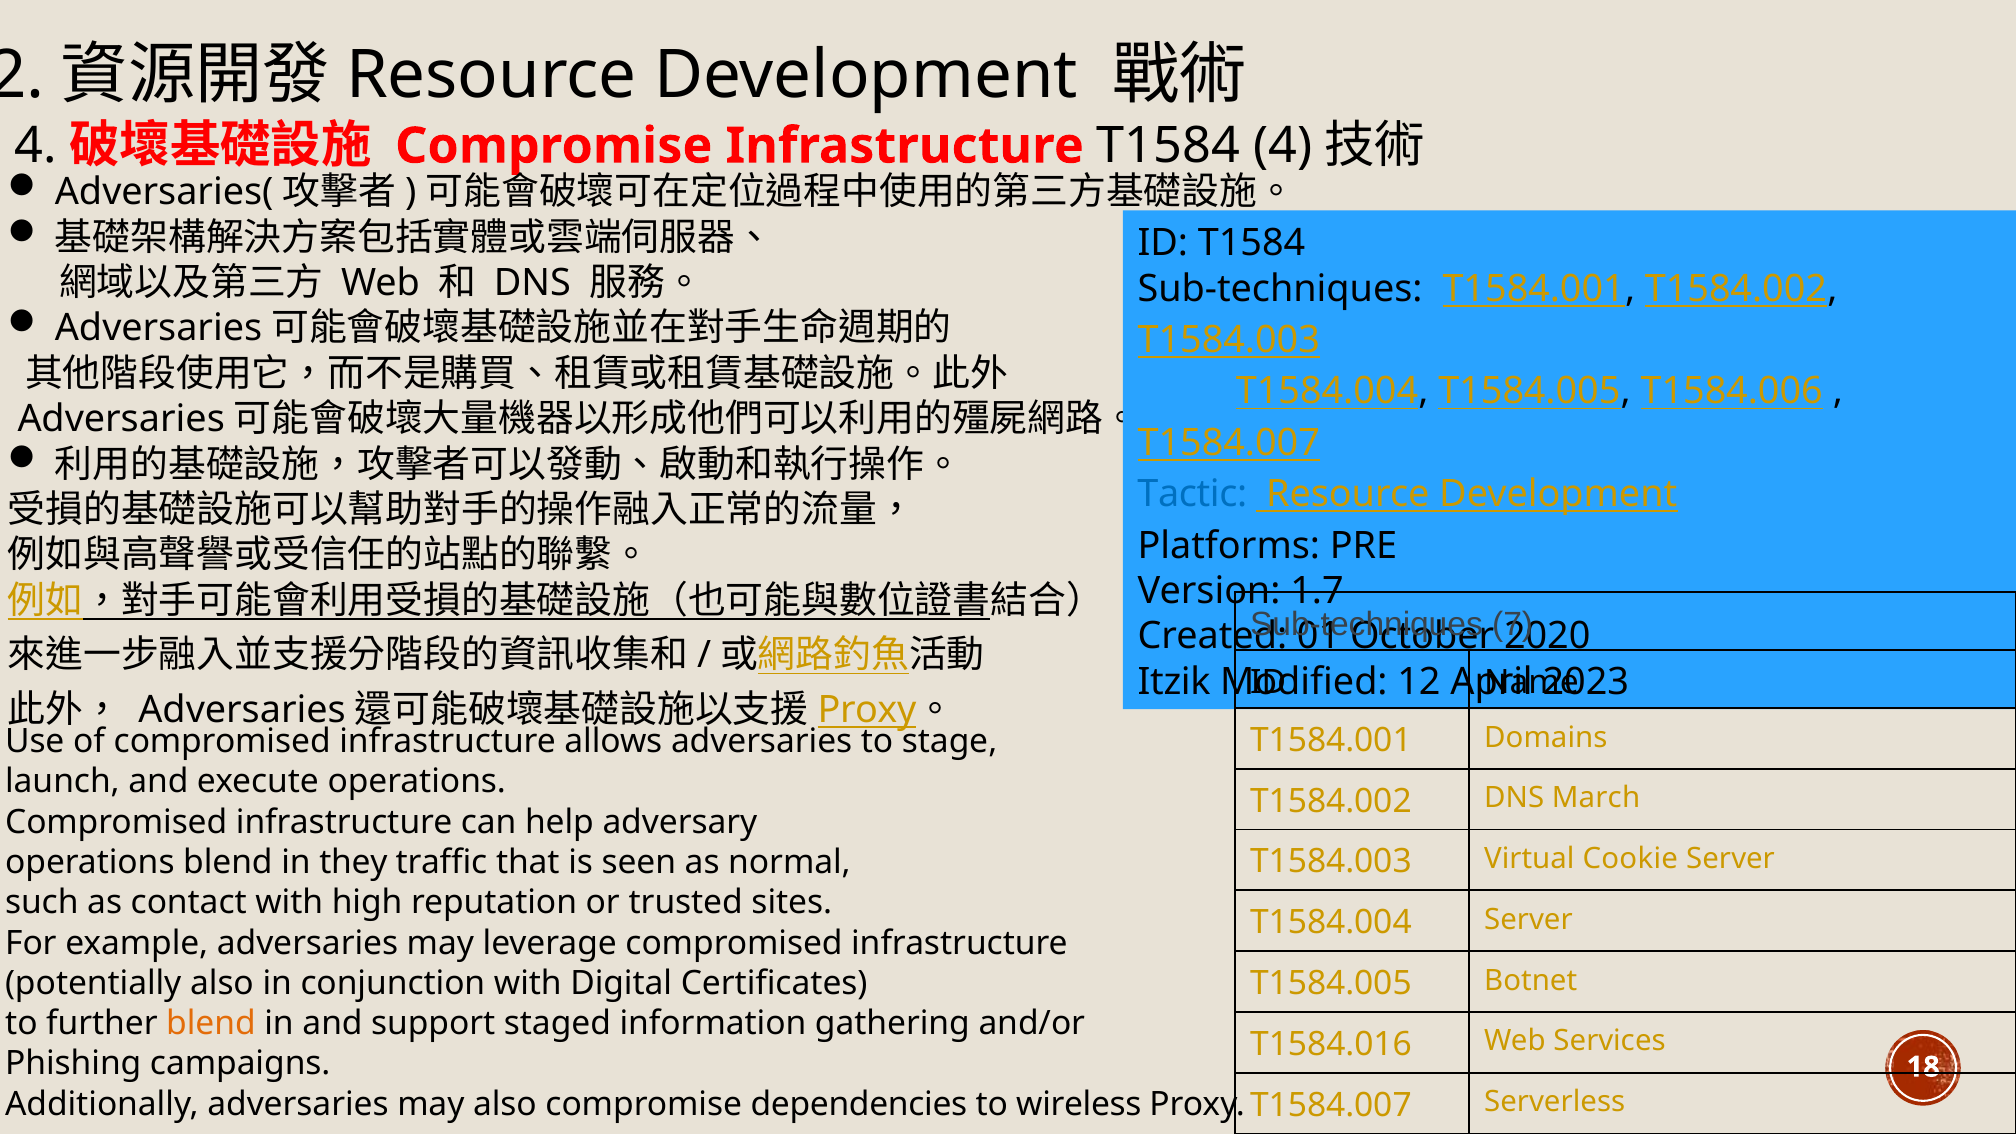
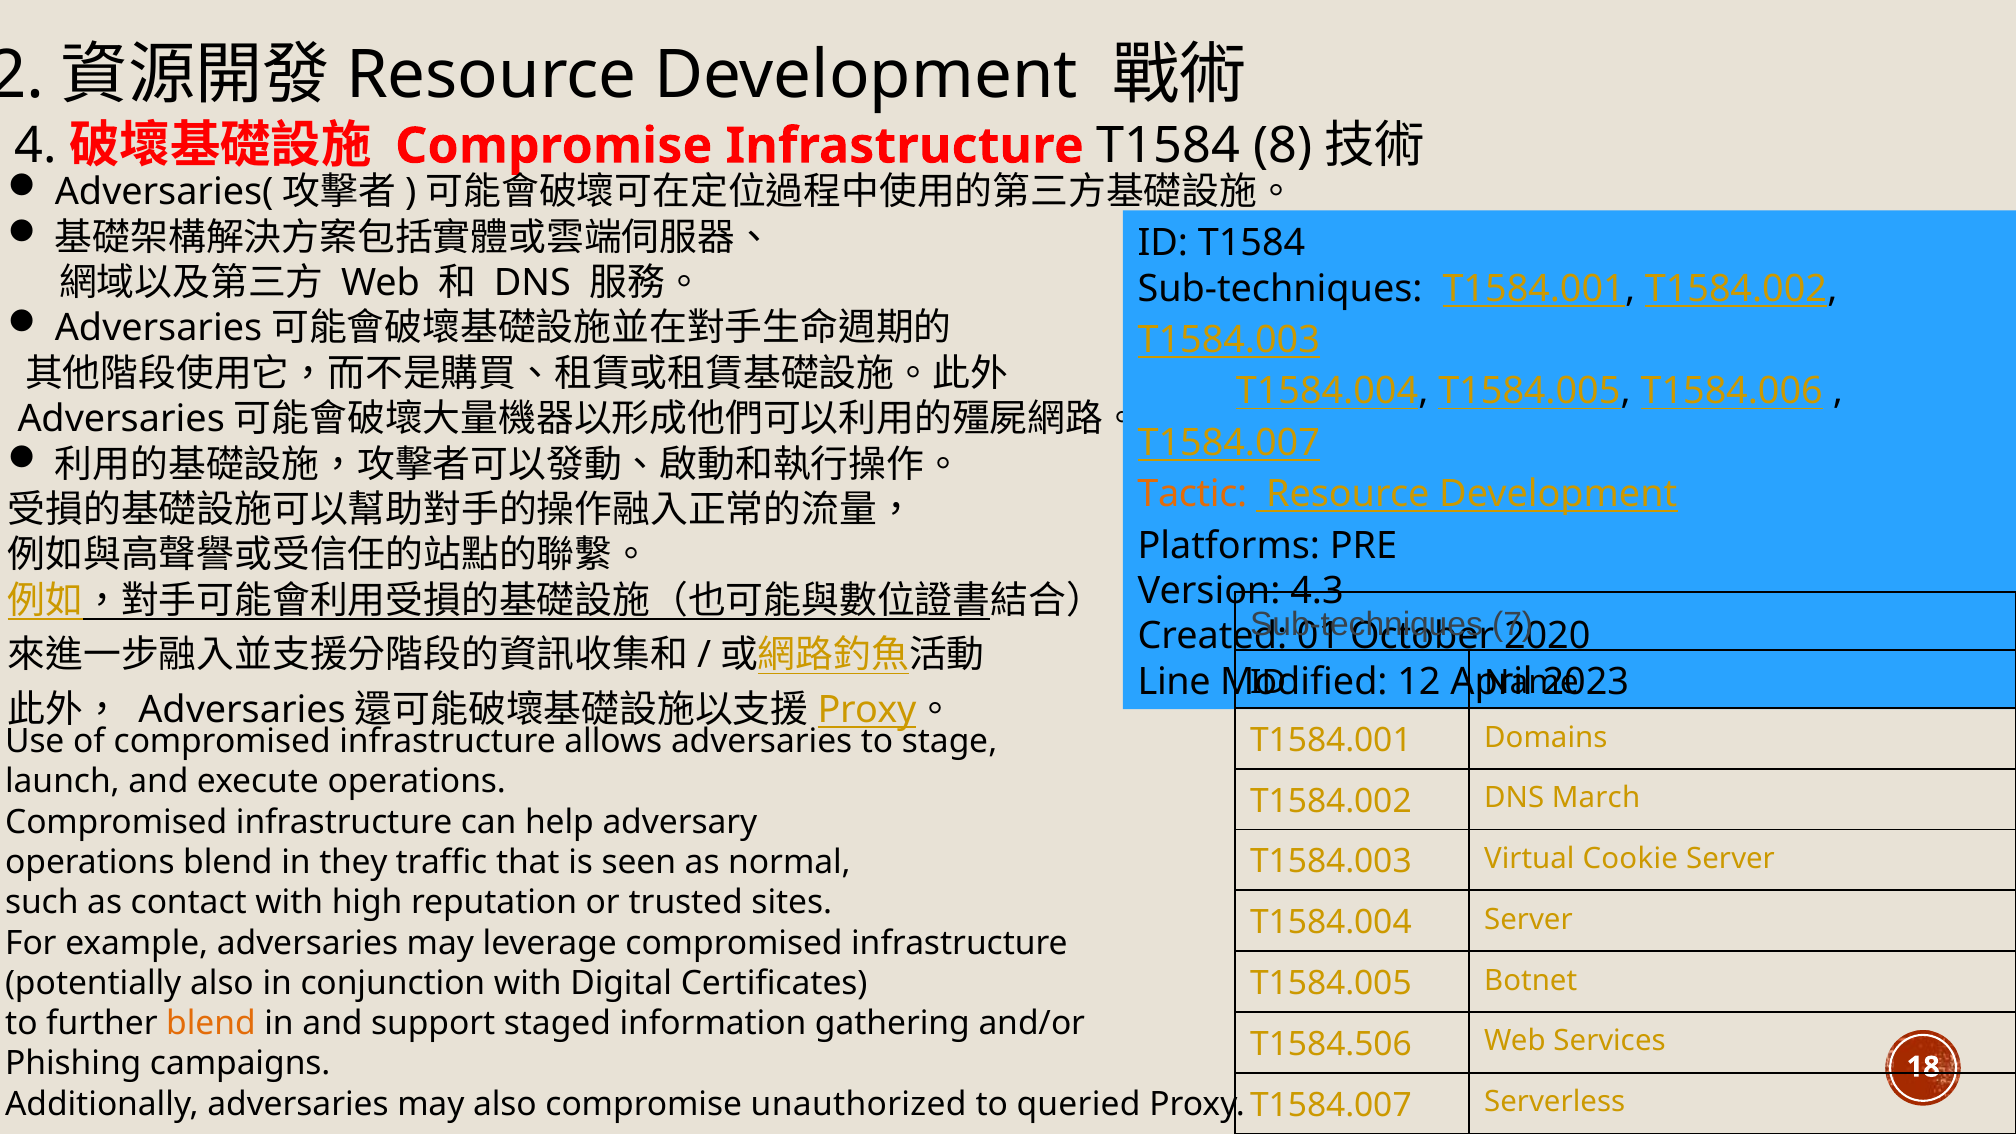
T1584 4: 4 -> 8 (1283, 146)
Tactic colour: blue -> orange (1192, 494)
1.7: 1.7 -> 4.3 (1317, 591)
Itzik: Itzik -> Line (1174, 682)
T1584.016: T1584.016 -> T1584.506 (1331, 1044)
dependencies: dependencies -> unauthorized (859, 1104)
wireless: wireless -> queried (1079, 1104)
